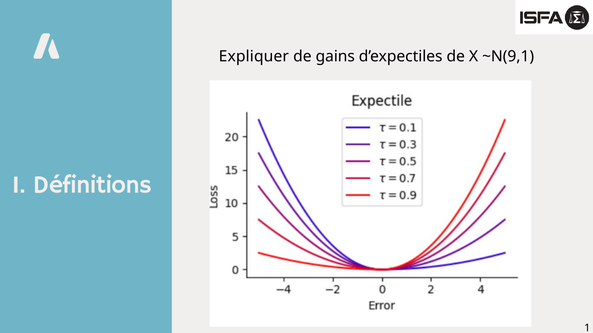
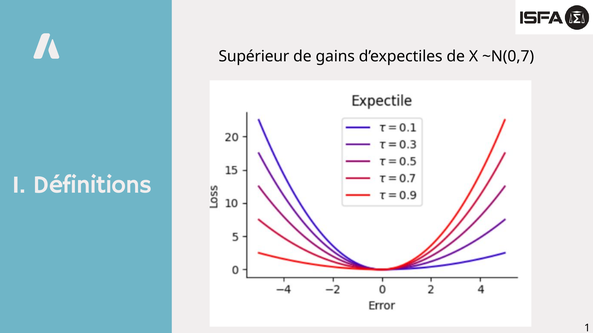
Expliquer: Expliquer -> Supérieur (254, 57)
~N(9,1: ~N(9,1 -> ~N(0,7 (508, 57)
